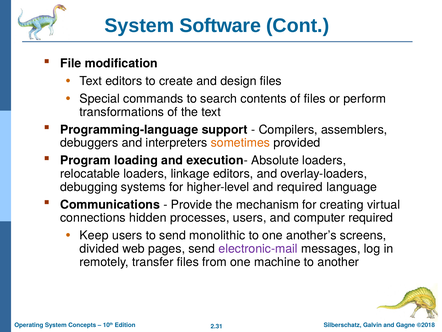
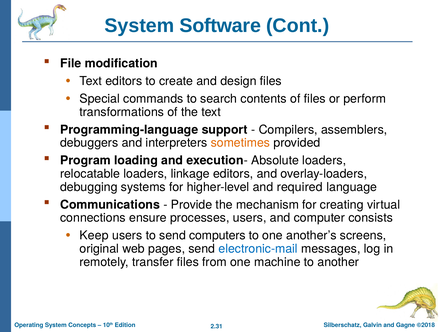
hidden: hidden -> ensure (148, 218)
computer required: required -> consists (371, 218)
monolithic: monolithic -> computers (217, 235)
divided: divided -> original (99, 248)
electronic-mail colour: purple -> blue (258, 248)
